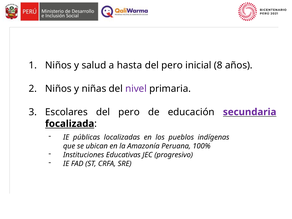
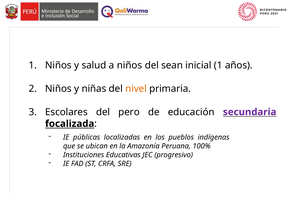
a hasta: hasta -> niños (130, 65)
pero: pero -> sean (172, 65)
inicial 8: 8 -> 1 (218, 65)
nivel colour: purple -> orange (136, 89)
